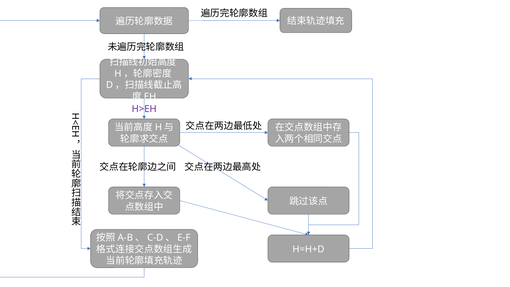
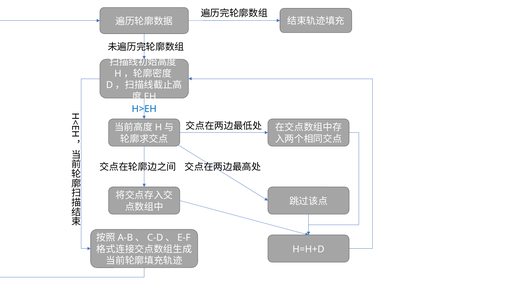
H>EH colour: purple -> blue (144, 109)
